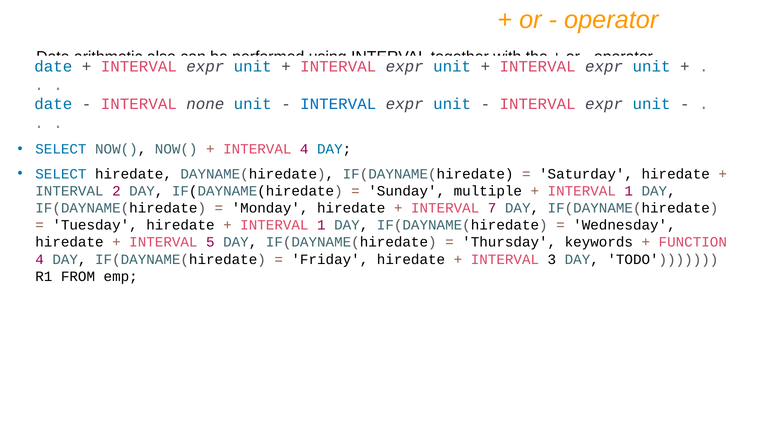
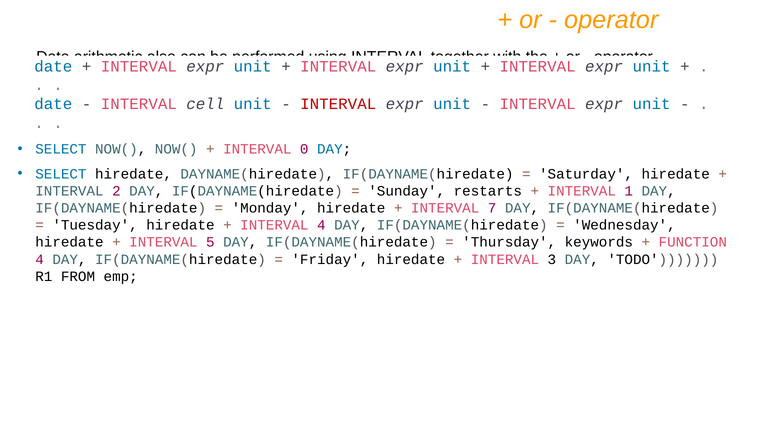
none: none -> cell (205, 104)
INTERVAL colour: blue -> red (338, 104)
INTERVAL 4: 4 -> 0 (304, 149)
multiple: multiple -> restarts (488, 191)
1: 1 -> 4 (321, 225)
